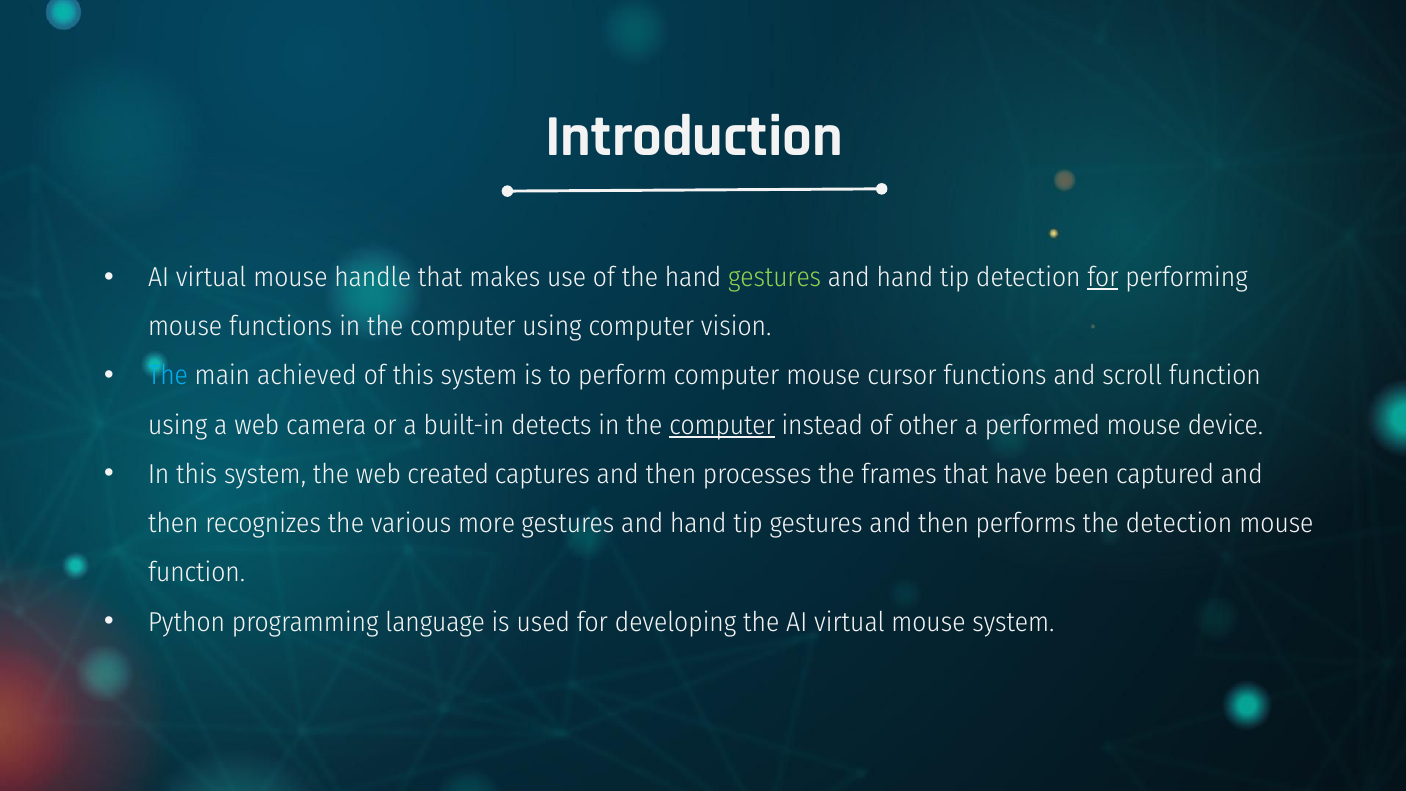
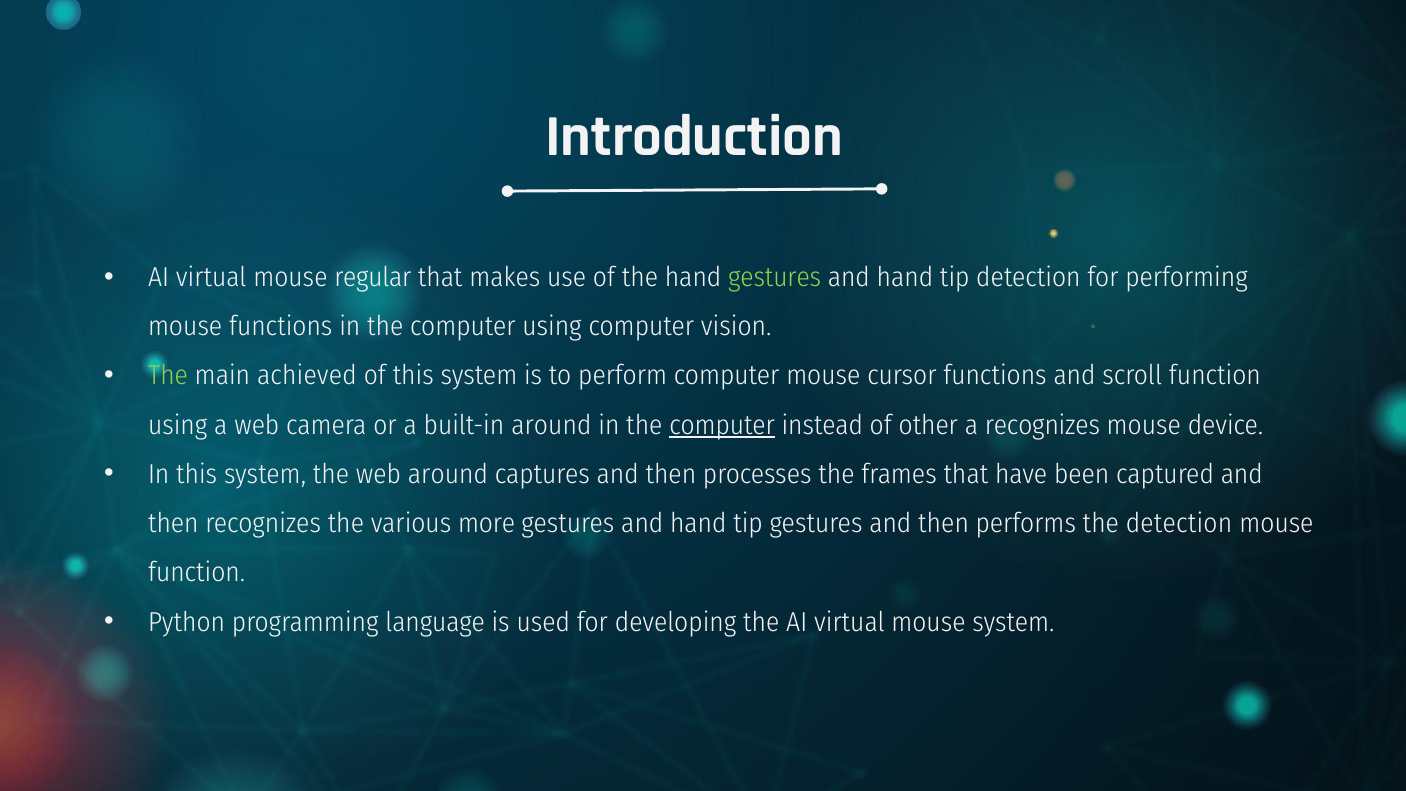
handle: handle -> regular (373, 277)
for underline: present -> none (1103, 277)
The colour: light blue -> light green (168, 376)
built-in detects: detects -> around (551, 425)
a performed: performed -> recognizes (1042, 425)
web created: created -> around (448, 474)
